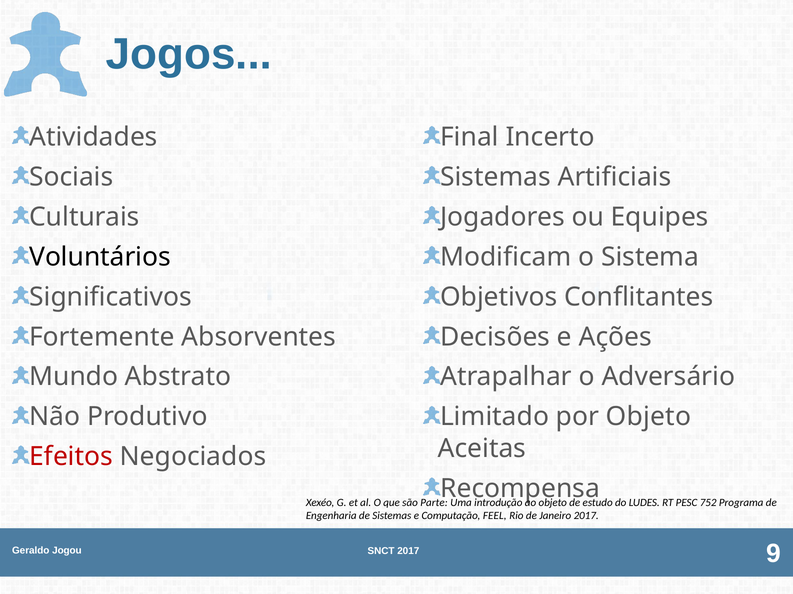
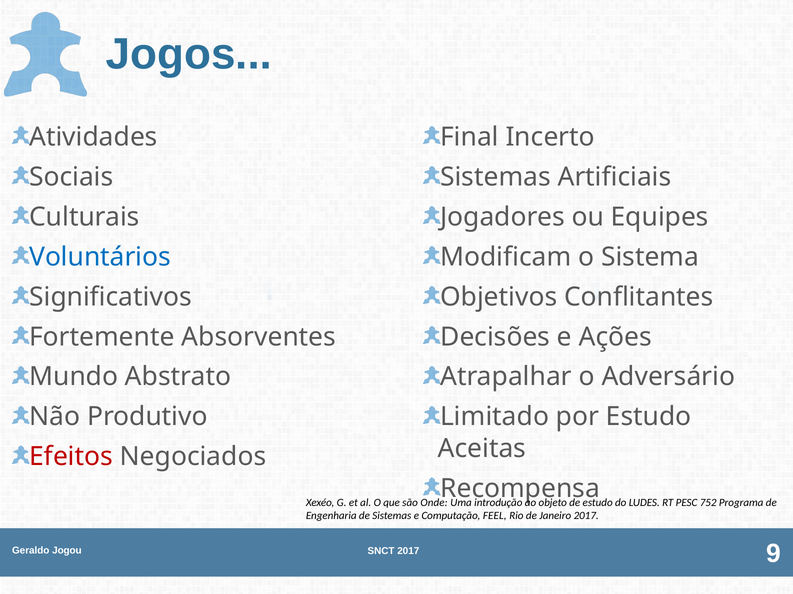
Voluntários colour: black -> blue (100, 257)
por Objeto: Objeto -> Estudo (649, 417)
Parte: Parte -> Onde (434, 503)
